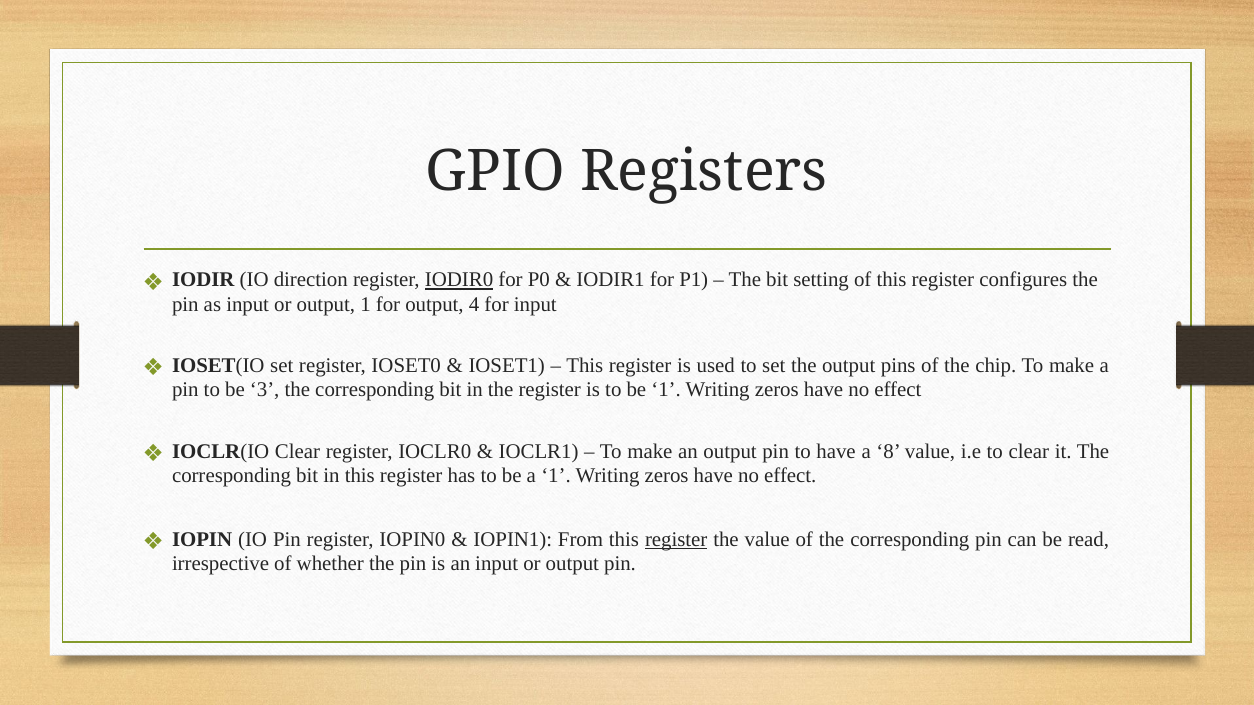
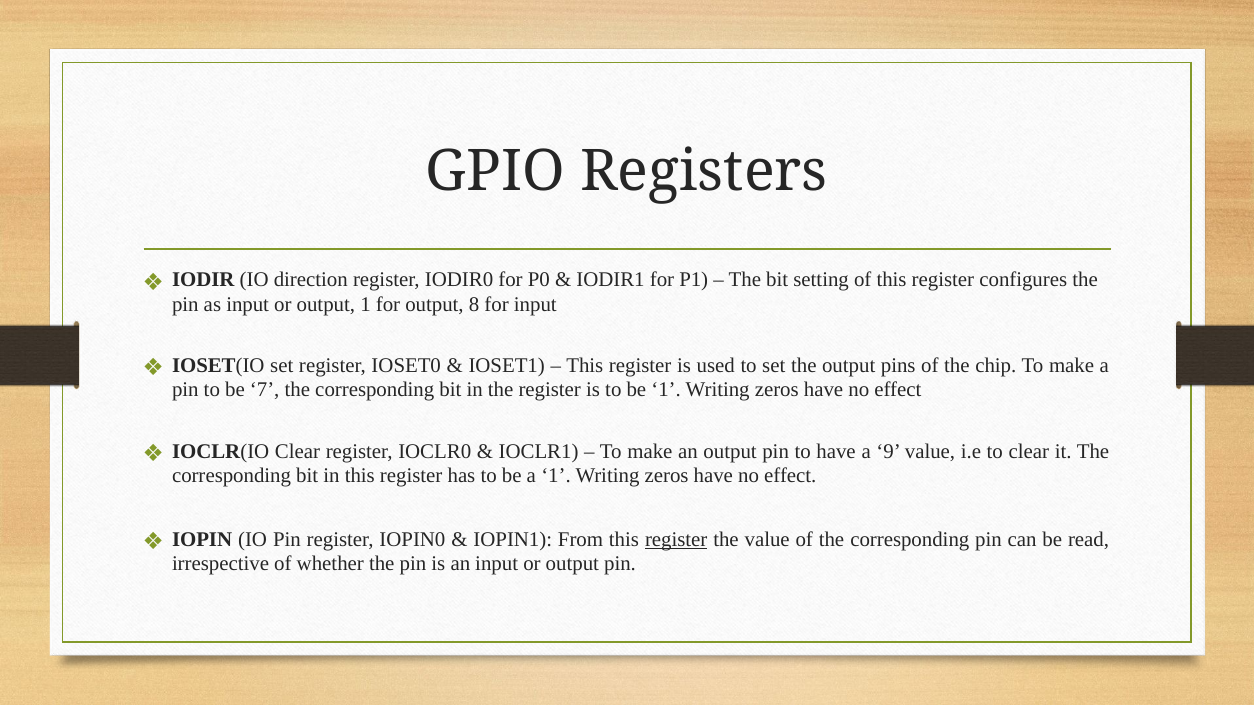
IODIR0 underline: present -> none (459, 280)
4: 4 -> 8 (474, 305)
3: 3 -> 7 (265, 390)
8: 8 -> 9 (889, 451)
